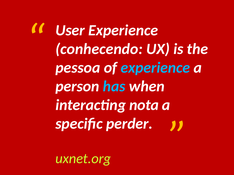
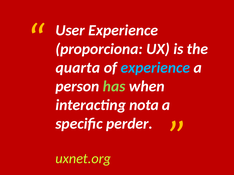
conhecendo: conhecendo -> proporciona (99, 49)
pessoa: pessoa -> quarta (78, 68)
has colour: light blue -> light green (114, 87)
